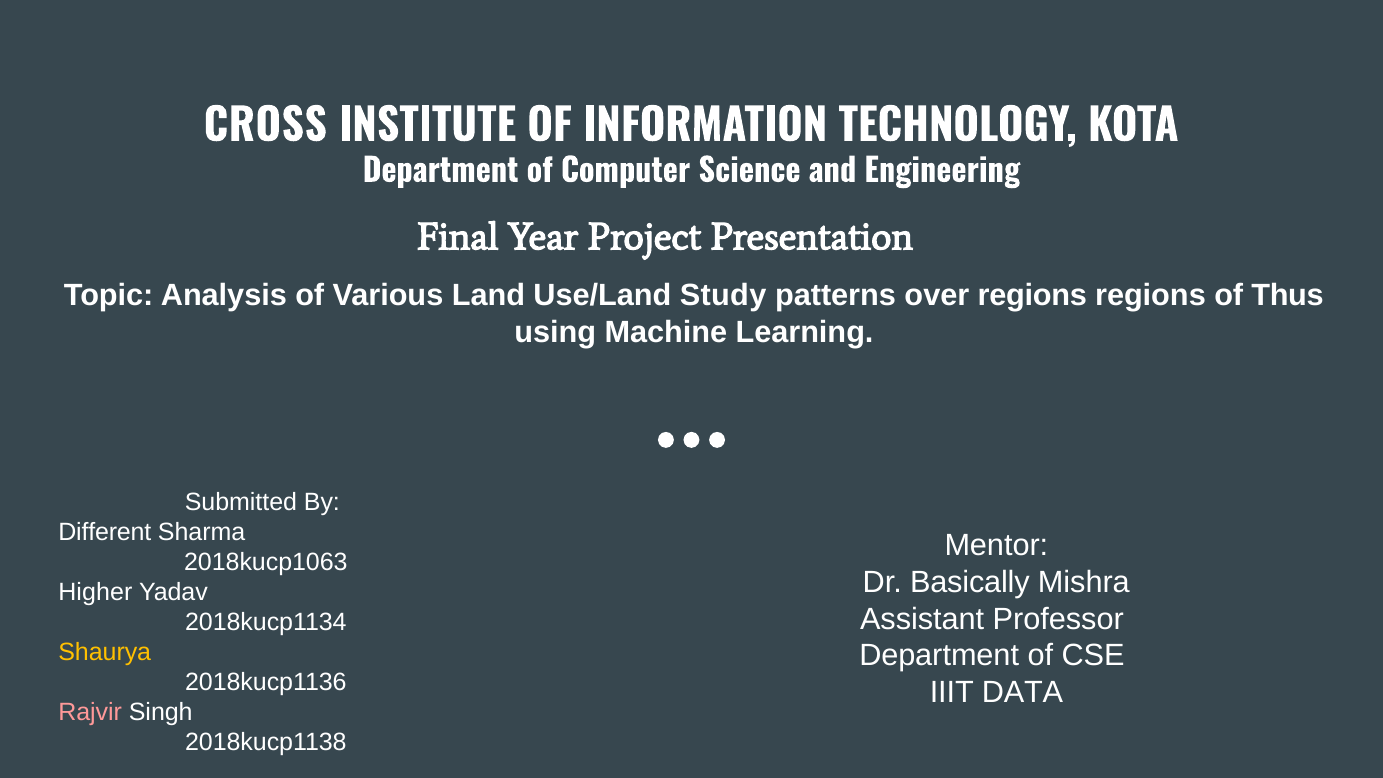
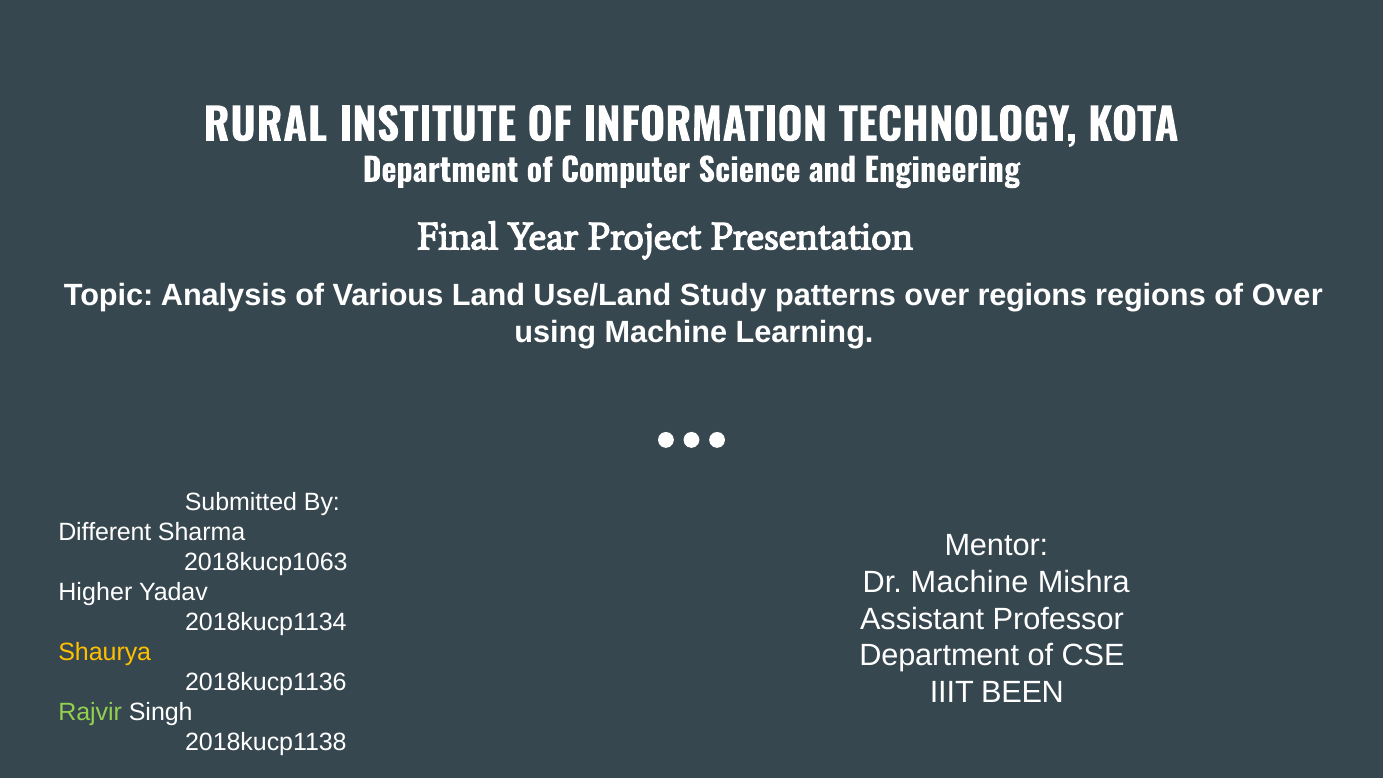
CROSS: CROSS -> RURAL (265, 126)
of Thus: Thus -> Over (1287, 296)
Dr Basically: Basically -> Machine (970, 582)
DATA: DATA -> BEEN (1023, 693)
Rajvir colour: pink -> light green (90, 712)
